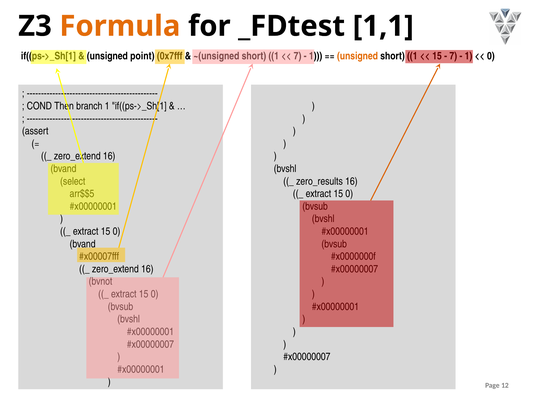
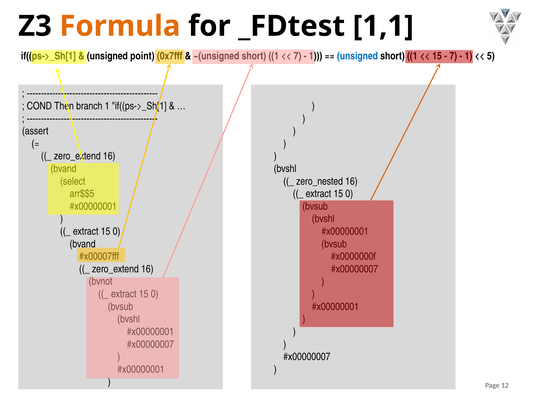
unsigned colour: orange -> blue (357, 56)
0: 0 -> 5 (491, 56)
zero_results: zero_results -> zero_nested (319, 181)
